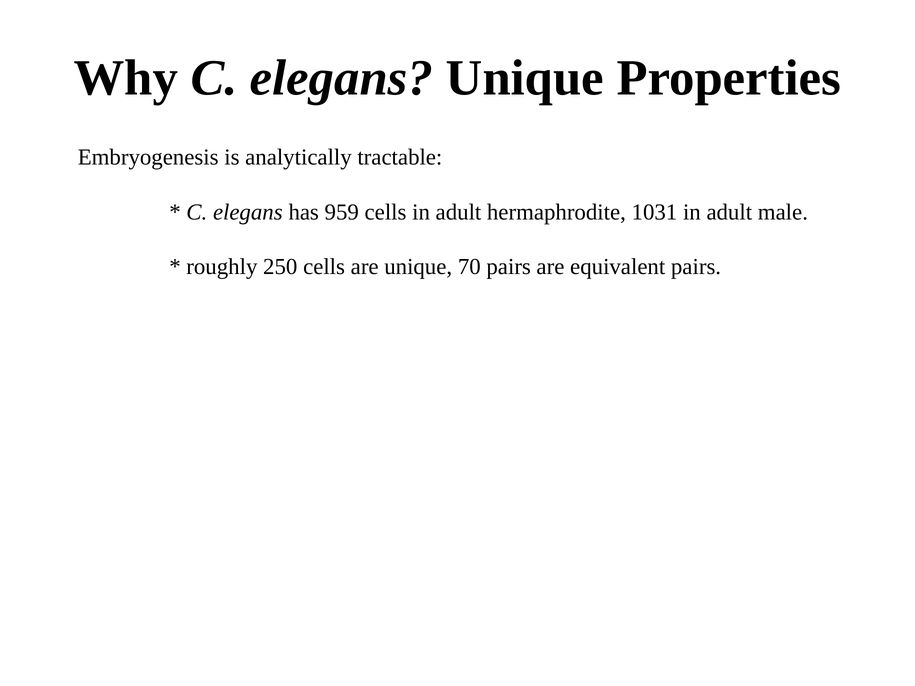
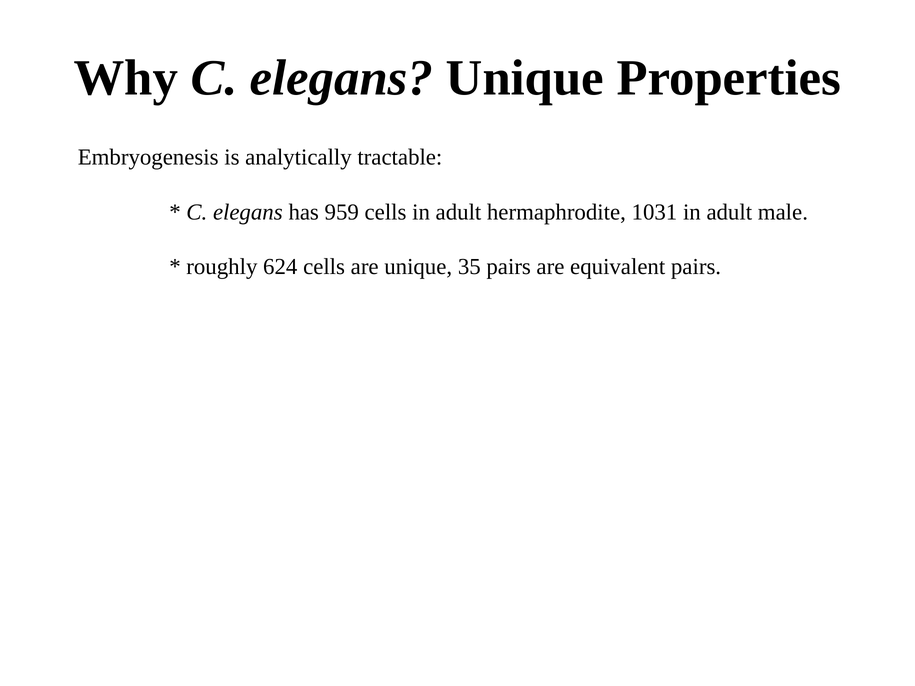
250: 250 -> 624 (280, 267)
70: 70 -> 35 (469, 267)
